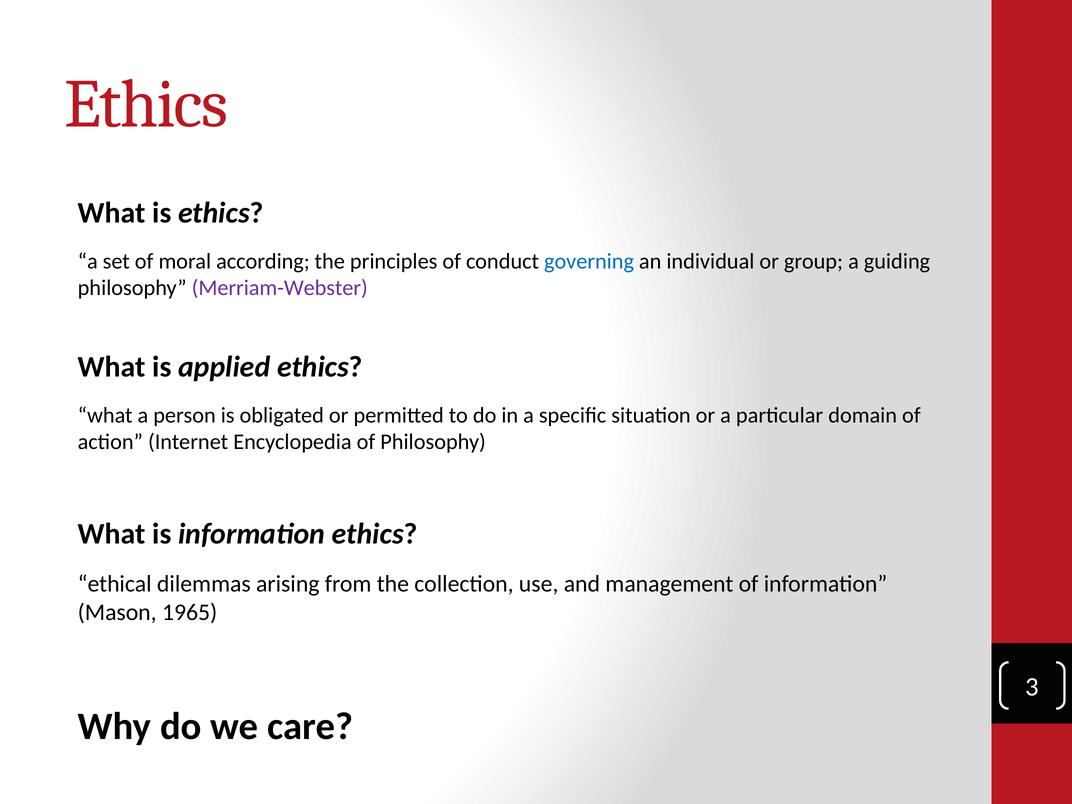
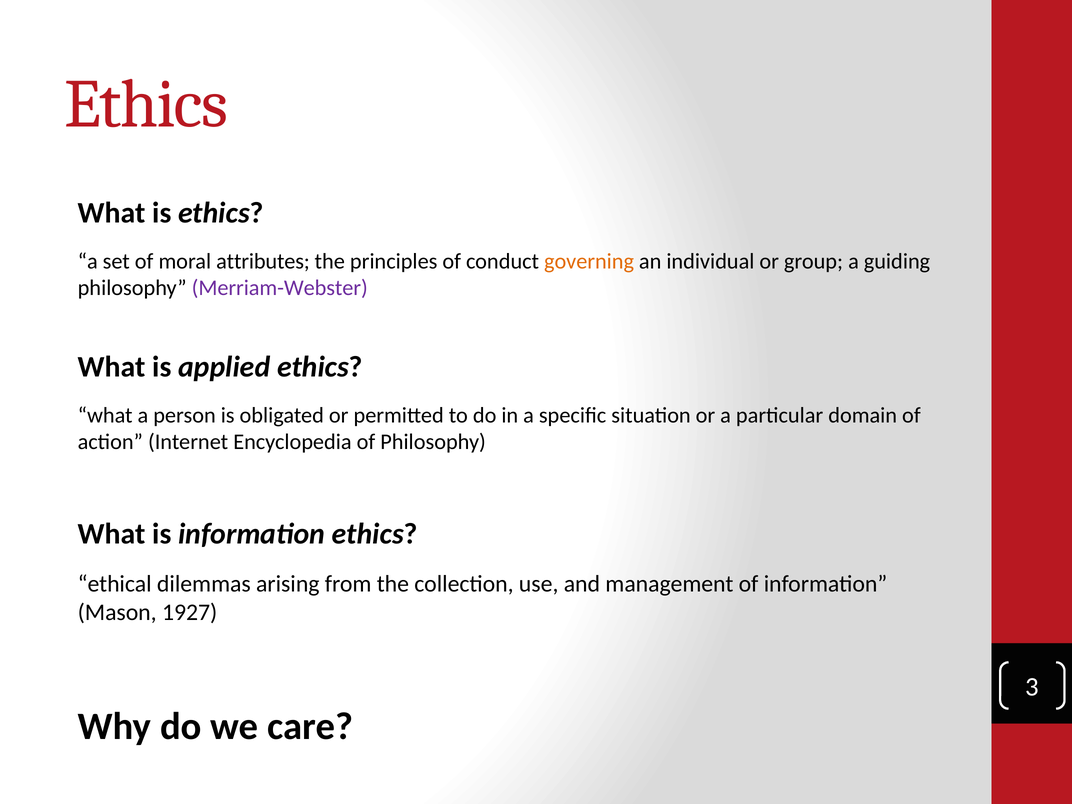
according: according -> attributes (263, 261)
governing colour: blue -> orange (589, 261)
1965: 1965 -> 1927 (190, 613)
